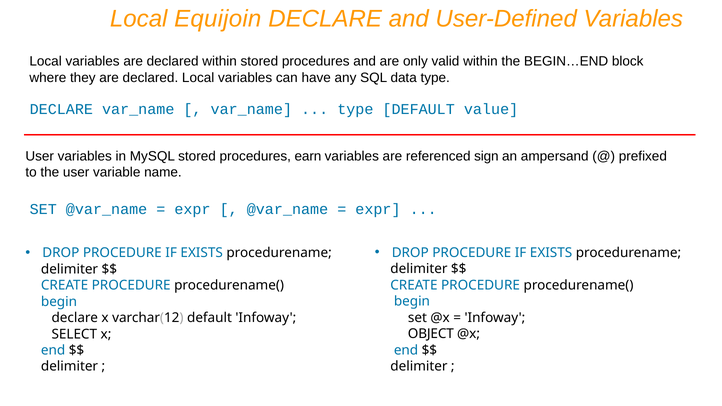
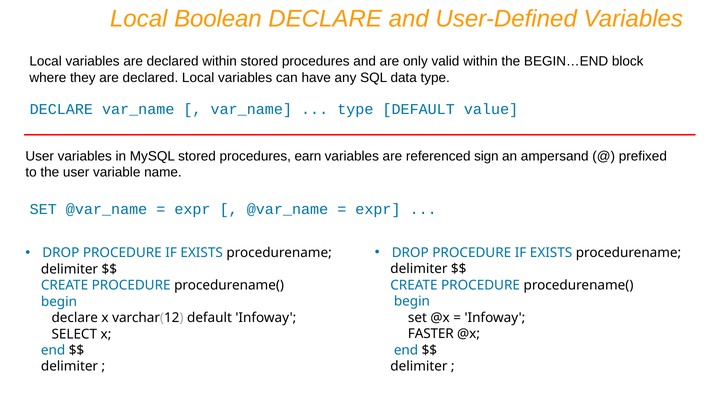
Equijoin: Equijoin -> Boolean (218, 19)
OBJECT: OBJECT -> FASTER (431, 334)
